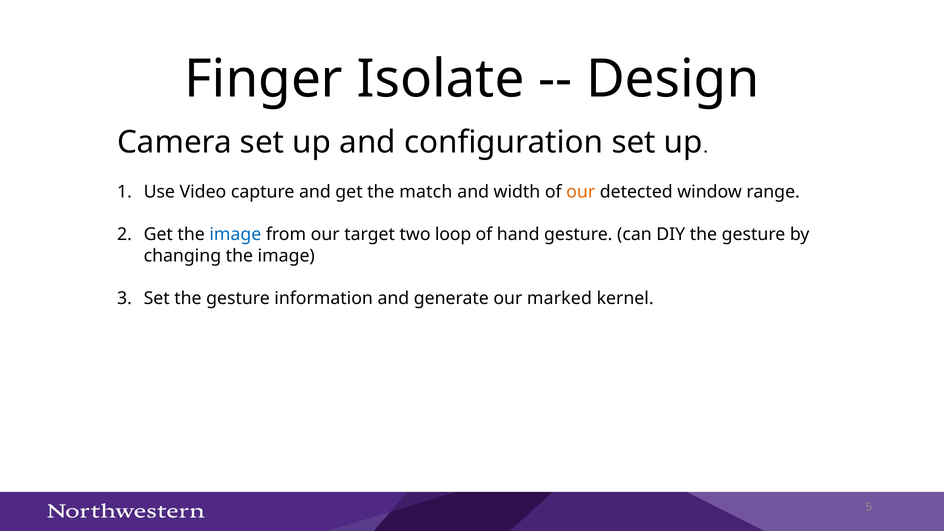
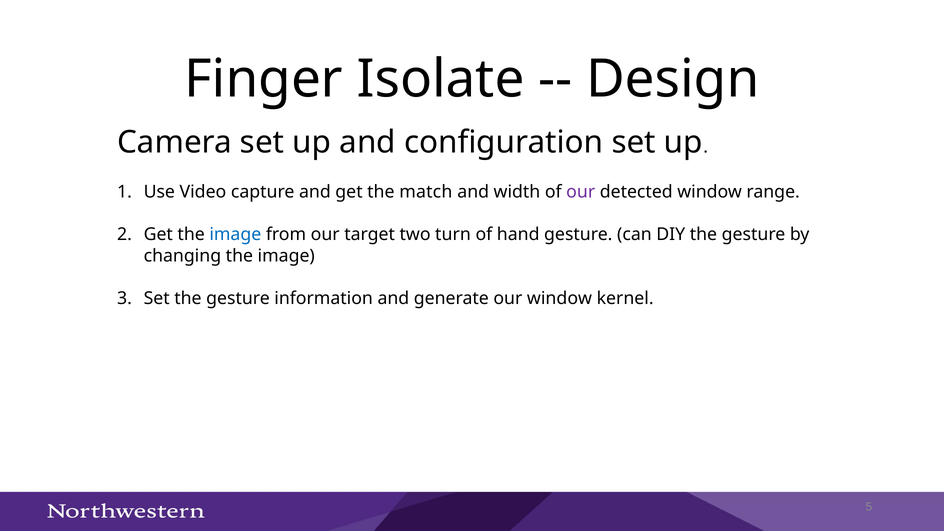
our colour: orange -> purple (581, 192)
loop: loop -> turn (453, 235)
our marked: marked -> window (559, 298)
